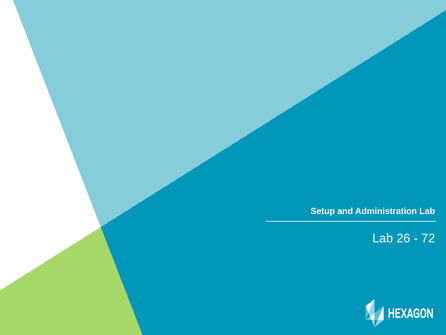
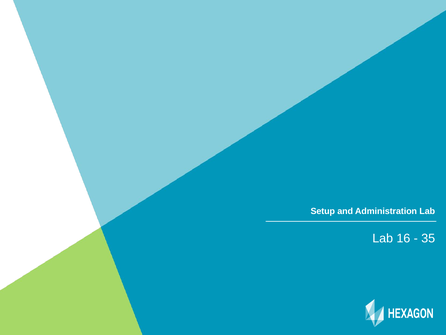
26: 26 -> 16 (403, 238)
72: 72 -> 35 (428, 238)
